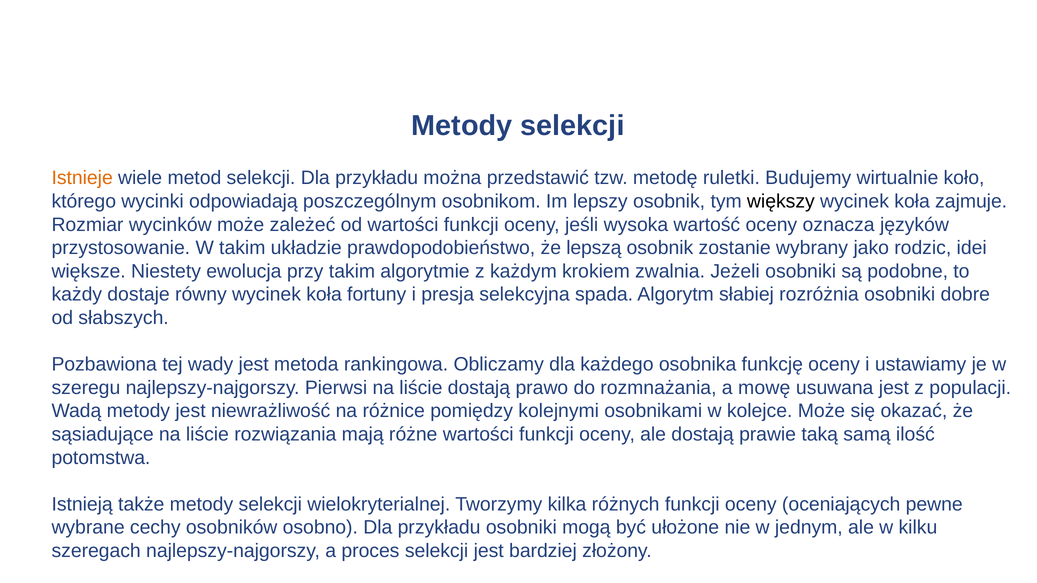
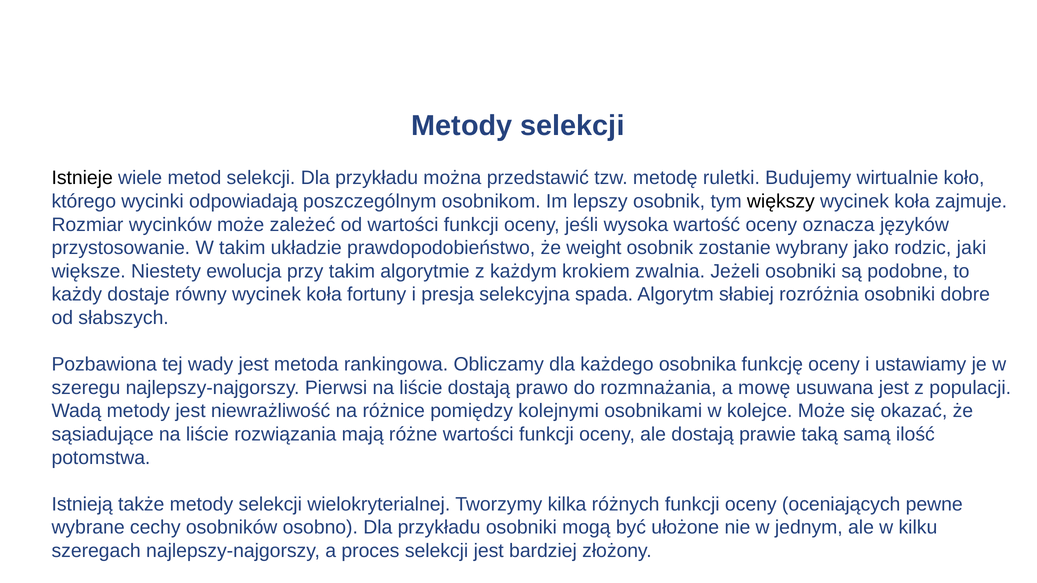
Istnieje colour: orange -> black (82, 178)
lepszą: lepszą -> weight (594, 248)
idei: idei -> jaki (972, 248)
